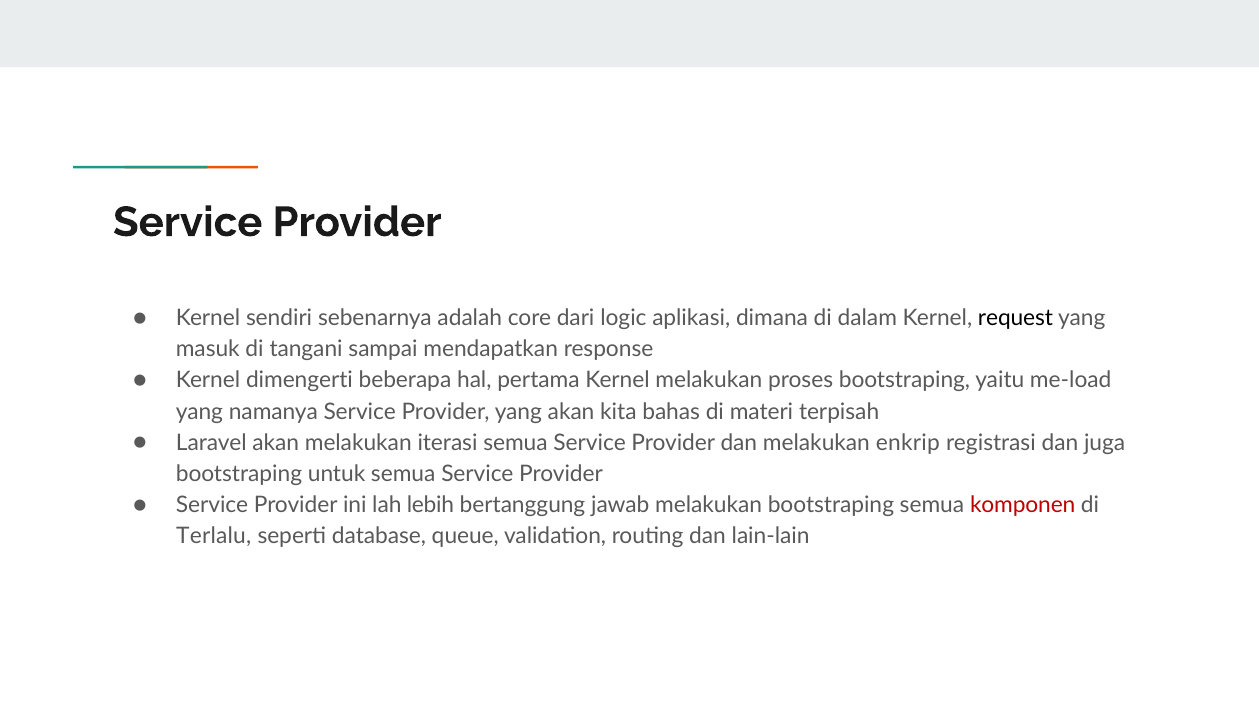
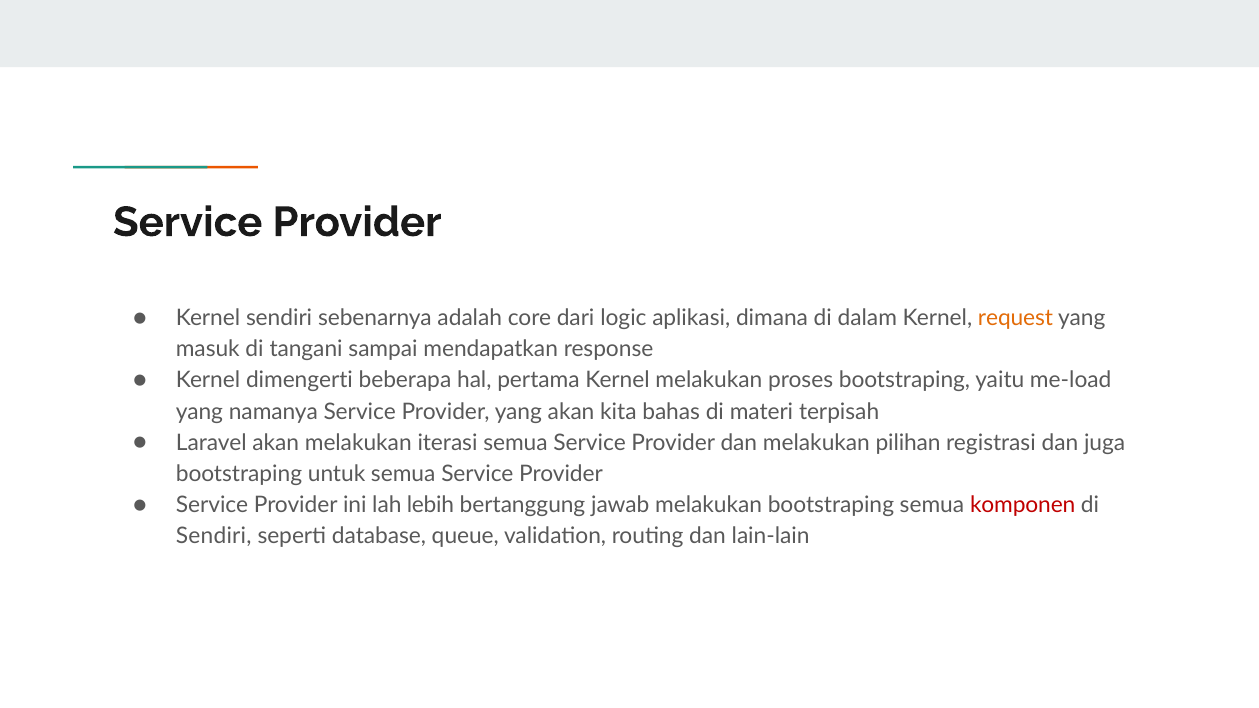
request colour: black -> orange (1015, 318)
enkrip: enkrip -> pilihan (908, 443)
Terlalu: Terlalu -> Sendiri (214, 537)
